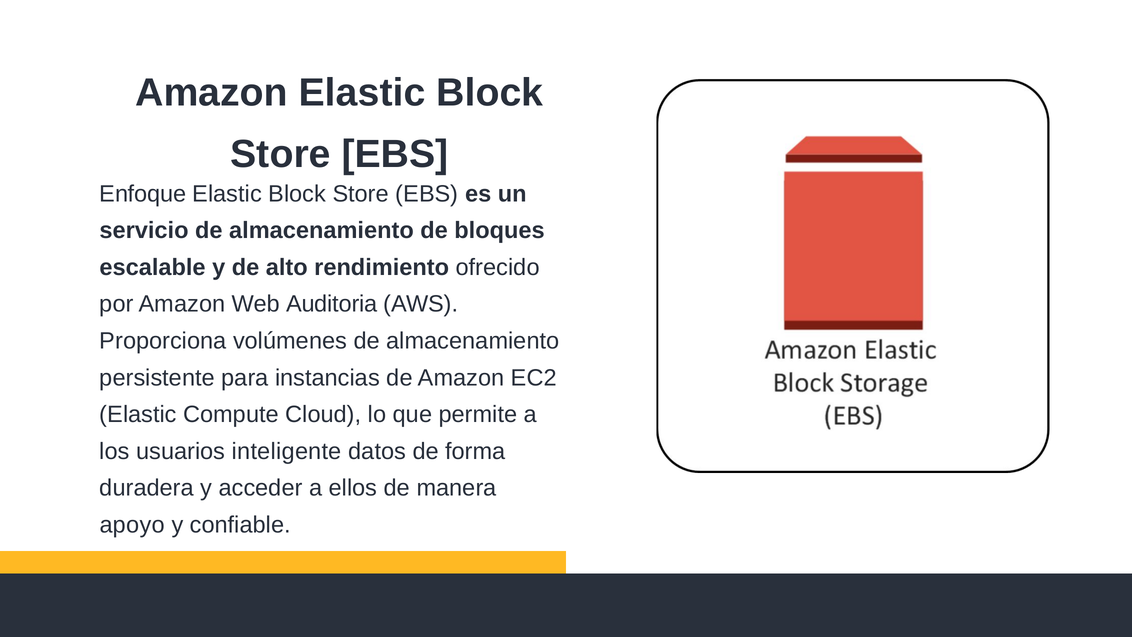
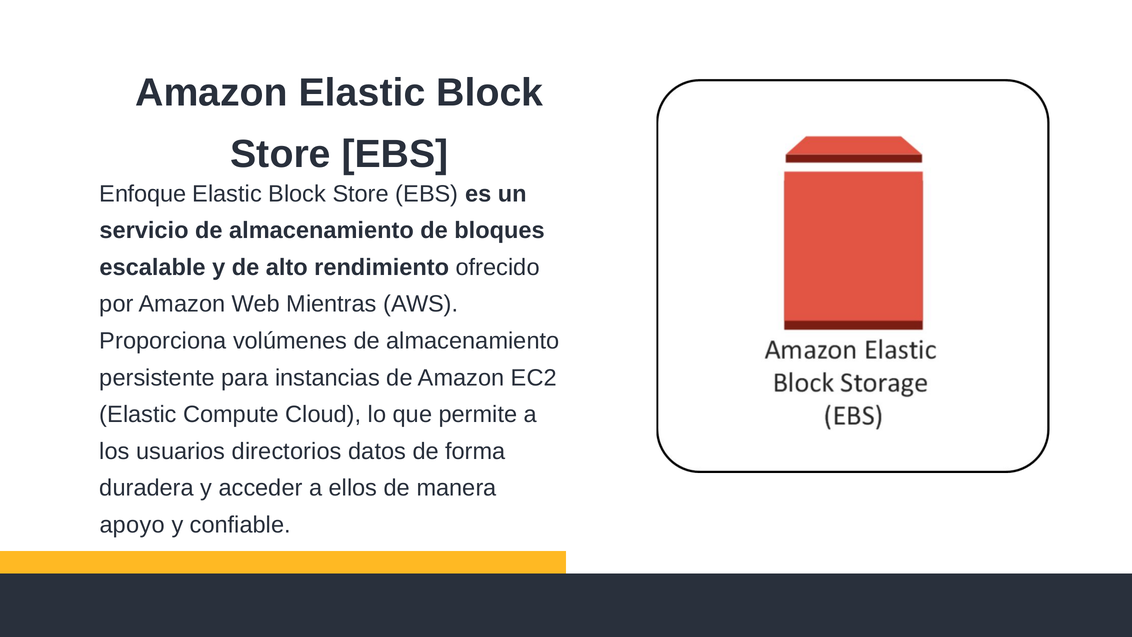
Auditoria: Auditoria -> Mientras (332, 304)
inteligente: inteligente -> directorios (287, 451)
